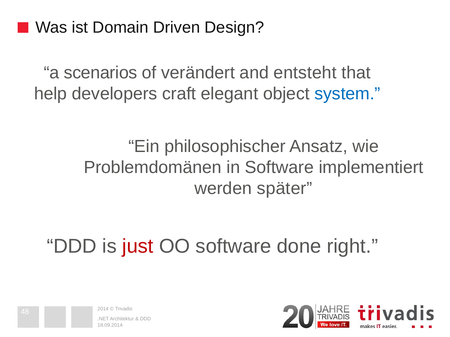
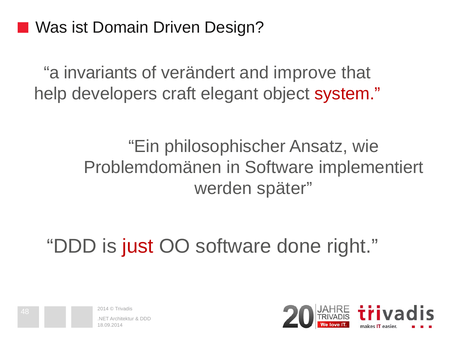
scenarios: scenarios -> invariants (101, 73)
entsteht: entsteht -> improve (305, 73)
system colour: blue -> red (347, 94)
